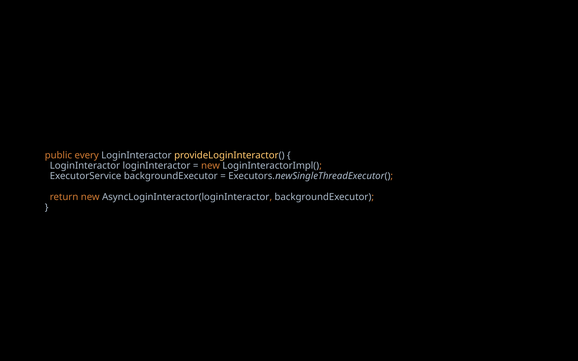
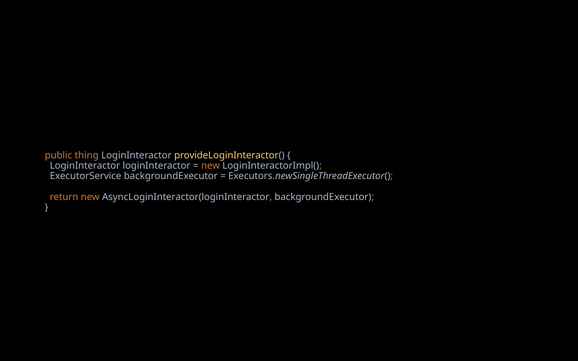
every: every -> thing (87, 155)
